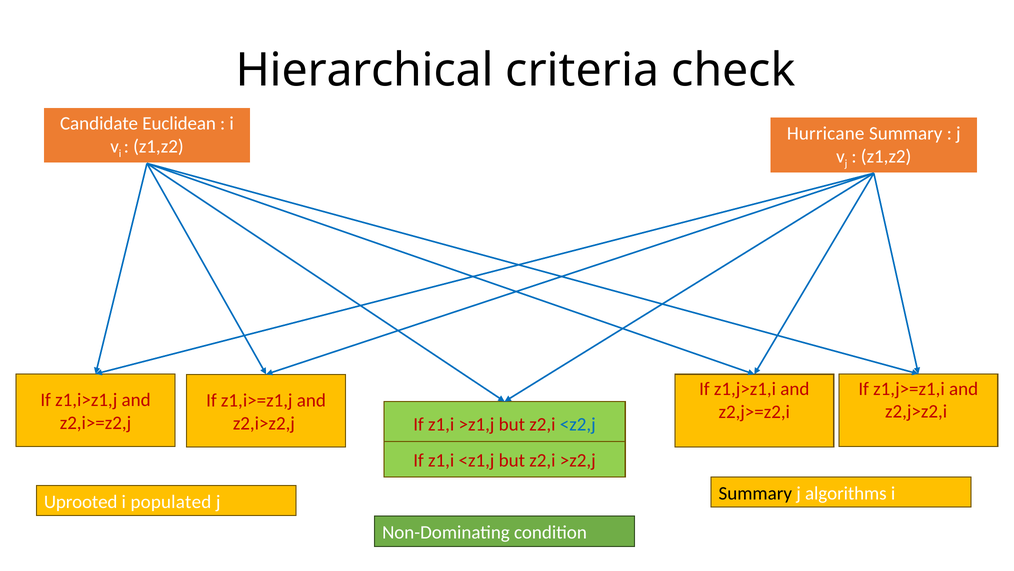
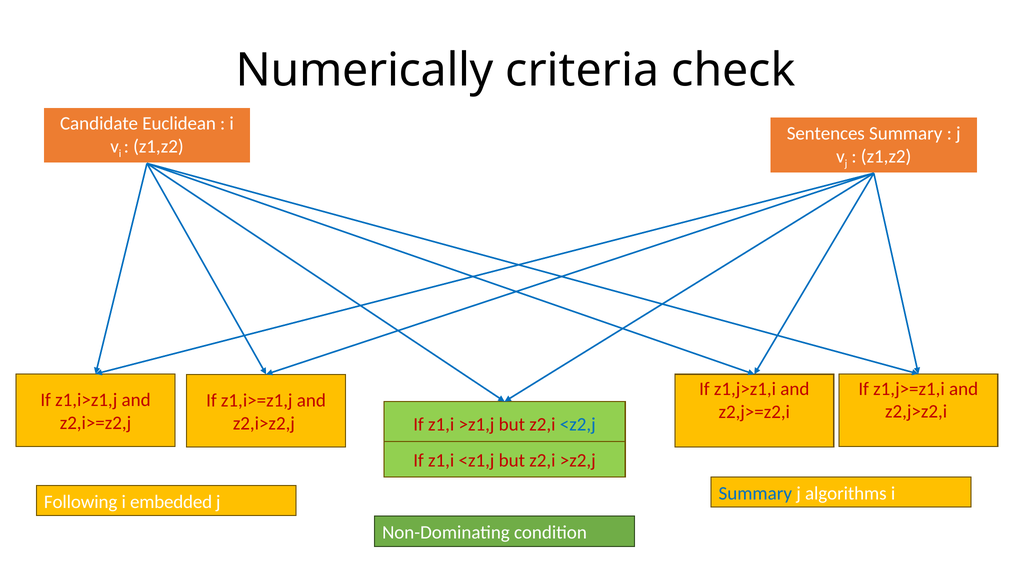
Hierarchical: Hierarchical -> Numerically (365, 70)
Hurricane: Hurricane -> Sentences (826, 133)
Summary colour: black -> blue (755, 493)
Uprooted: Uprooted -> Following (81, 501)
populated: populated -> embedded (171, 501)
